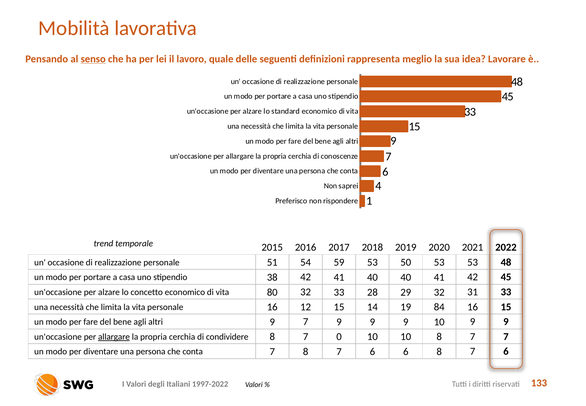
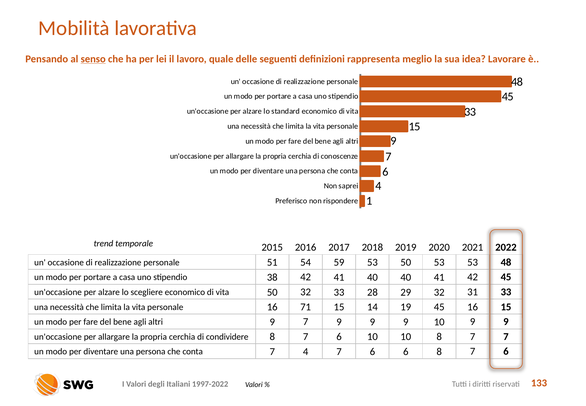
concetto: concetto -> scegliere (147, 292)
vita 80: 80 -> 50 (272, 292)
12: 12 -> 71 (306, 307)
19 84: 84 -> 45 (439, 307)
allargare underline: present -> none (114, 337)
0: 0 -> 6 (339, 337)
7 8: 8 -> 4 (306, 351)
